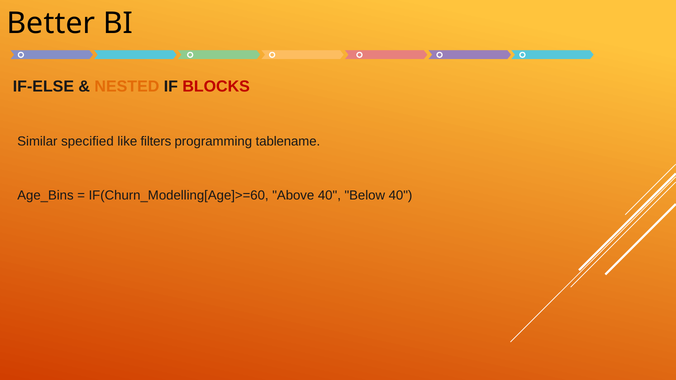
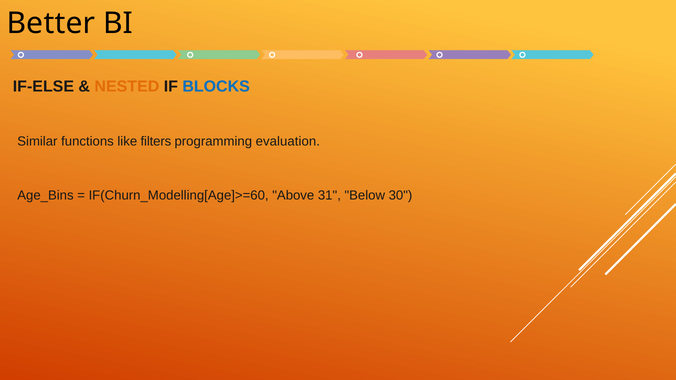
BLOCKS colour: red -> blue (216, 87)
specified: specified -> functions (87, 142)
tablename: tablename -> evaluation (288, 142)
Above 40: 40 -> 31 (329, 195)
Below 40: 40 -> 30 (401, 195)
